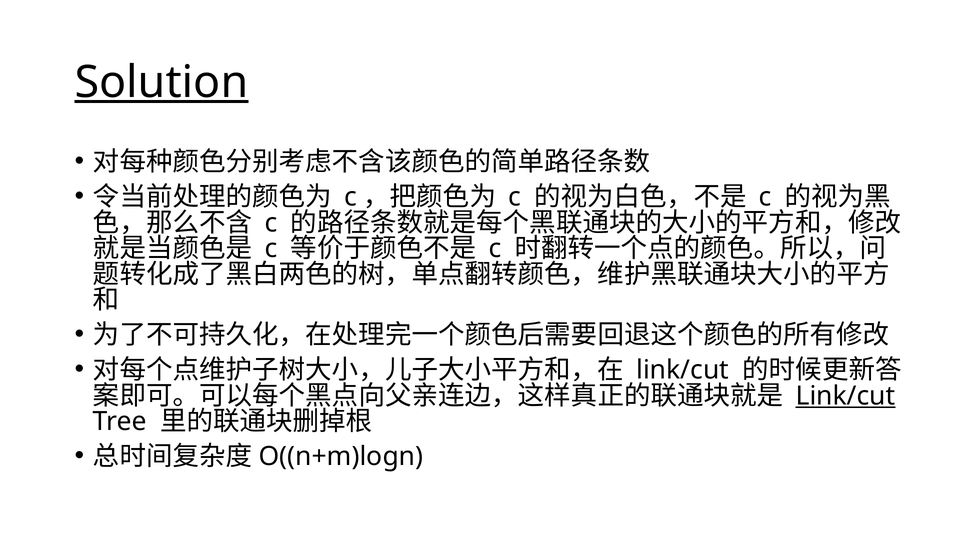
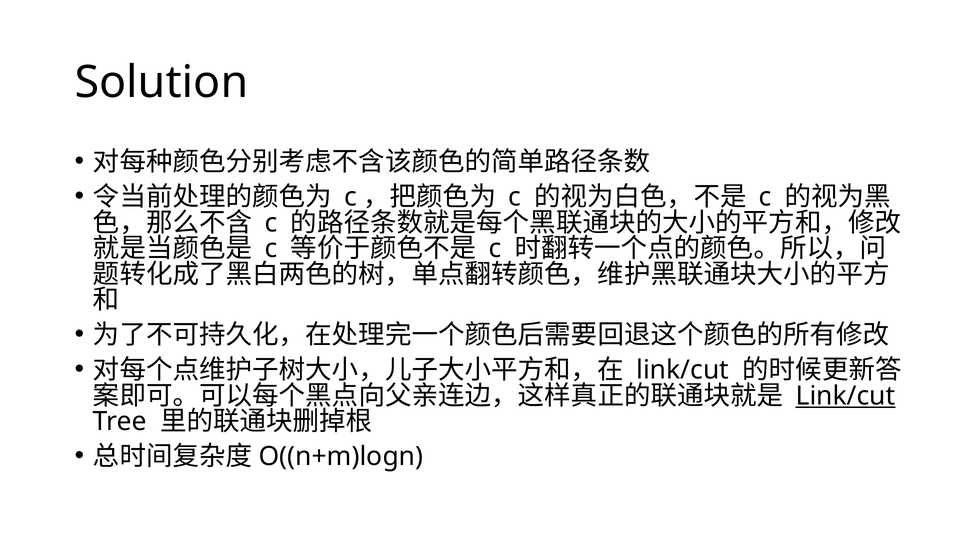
Solution underline: present -> none (161, 82)
